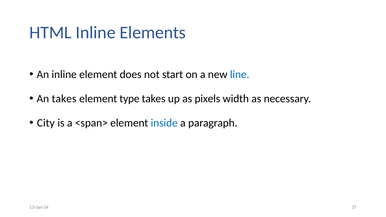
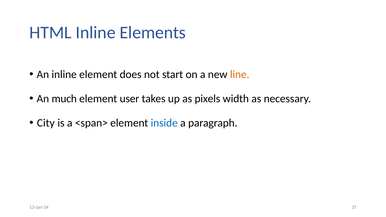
line colour: blue -> orange (240, 74)
An takes: takes -> much (64, 99)
type: type -> user (129, 99)
